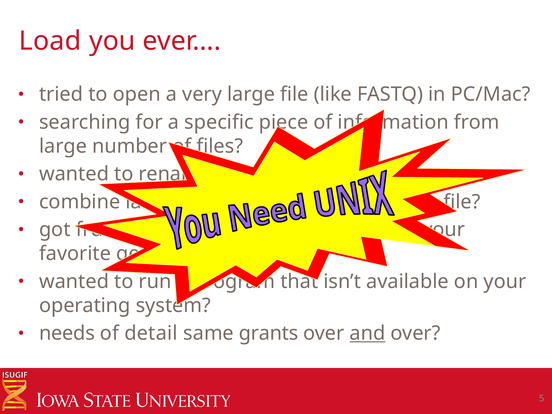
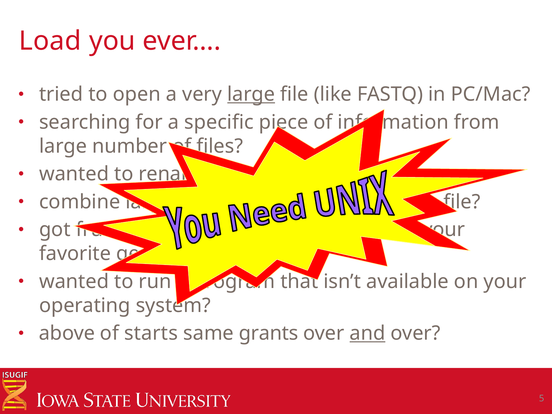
large underline: none -> present (251, 94)
needs: needs -> above (67, 333)
detail: detail -> starts (151, 333)
